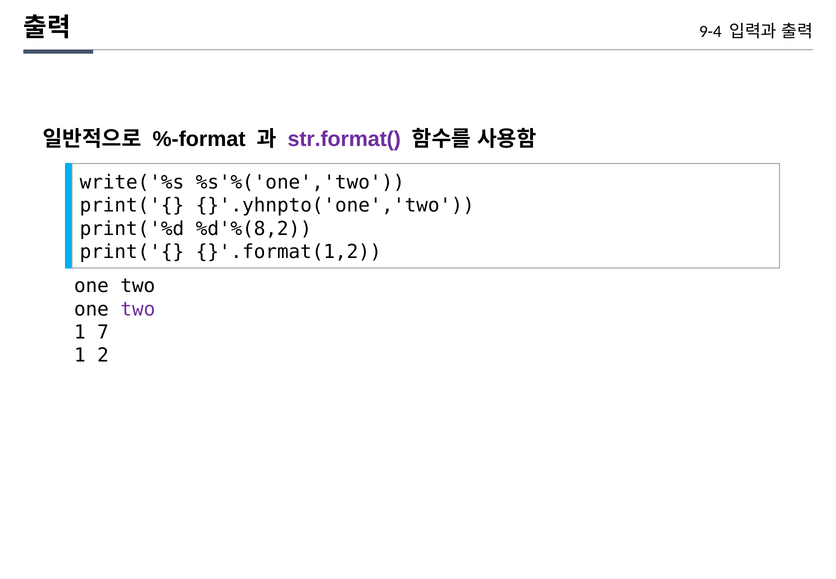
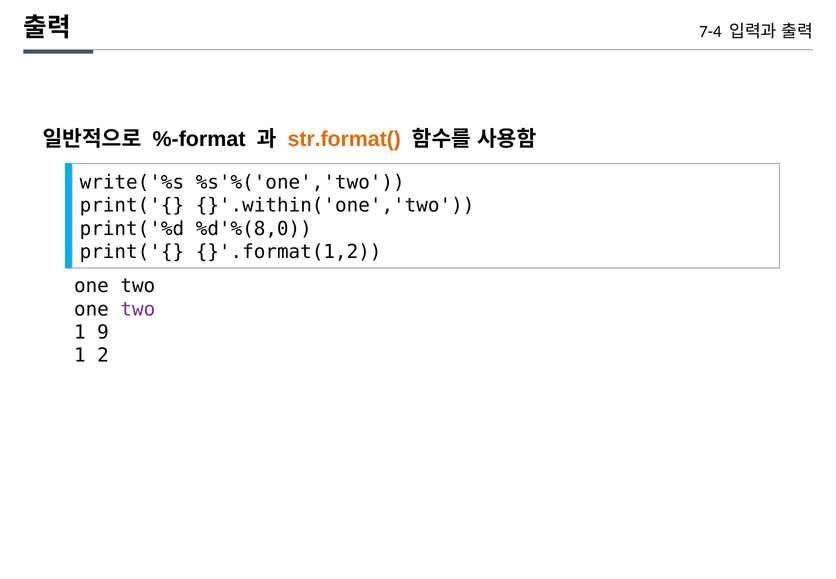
9-4: 9-4 -> 7-4 (710, 32)
str.format( colour: purple -> orange (344, 139)
}'.yhnpto('one','two: }'.yhnpto('one','two -> }'.within('one','two (335, 206)
%d'%(8,2: %d'%(8,2 -> %d'%(8,0 (254, 229)
7: 7 -> 9 (103, 332)
